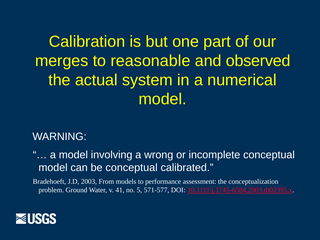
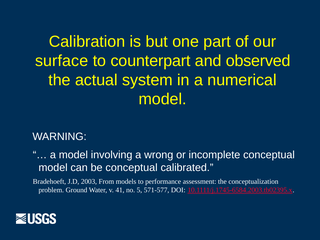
merges: merges -> surface (62, 61)
reasonable: reasonable -> counterpart (151, 61)
